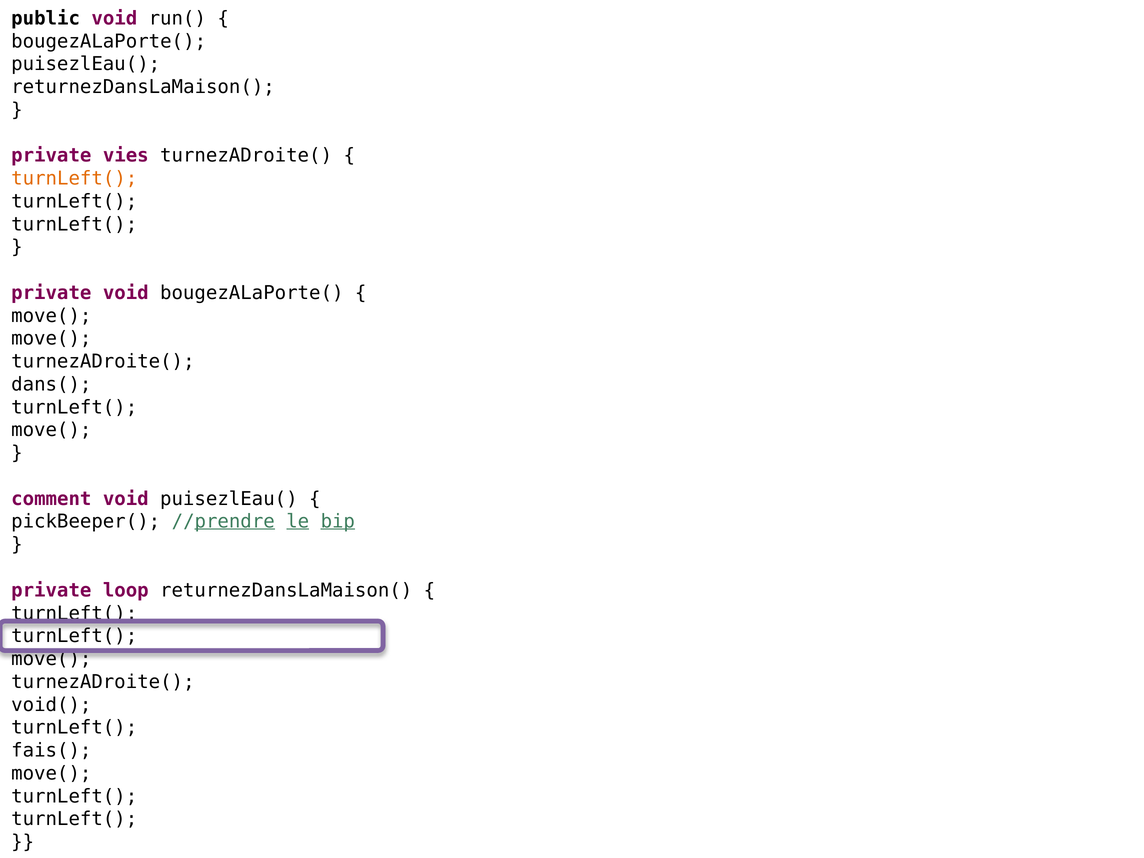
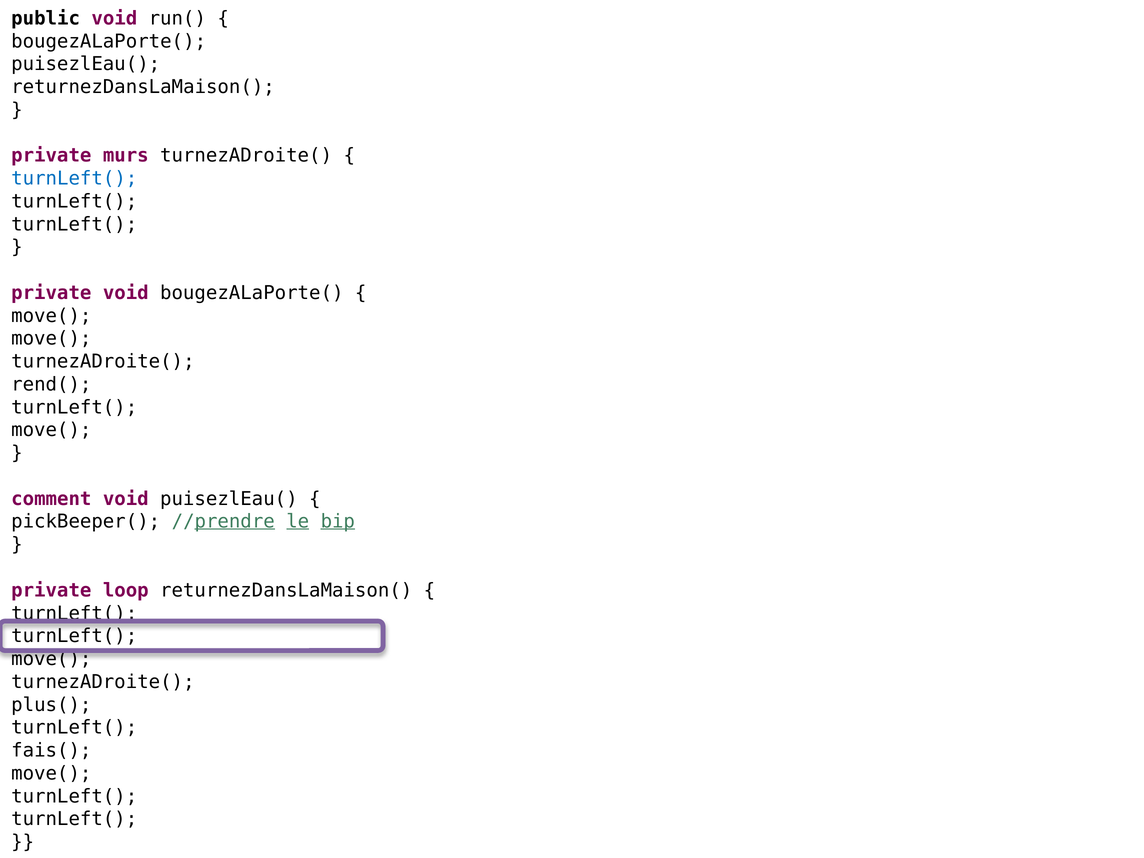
vies: vies -> murs (126, 156)
turnLeft( colour: orange -> blue (74, 179)
dans(: dans( -> rend( (51, 384)
void(: void( -> plus( (51, 705)
